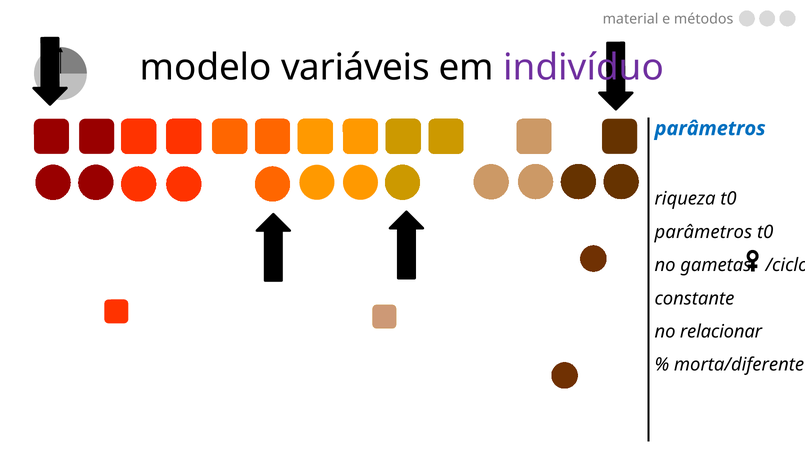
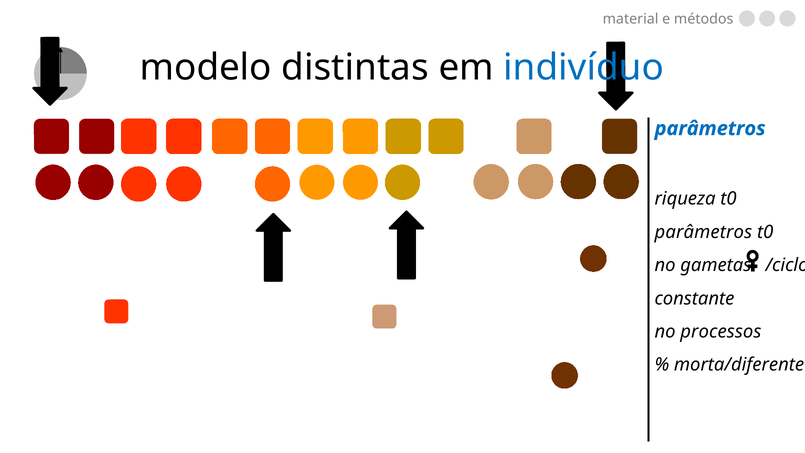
variáveis: variáveis -> distintas (355, 68)
indivíduo colour: purple -> blue (584, 68)
relacionar: relacionar -> processos (721, 331)
